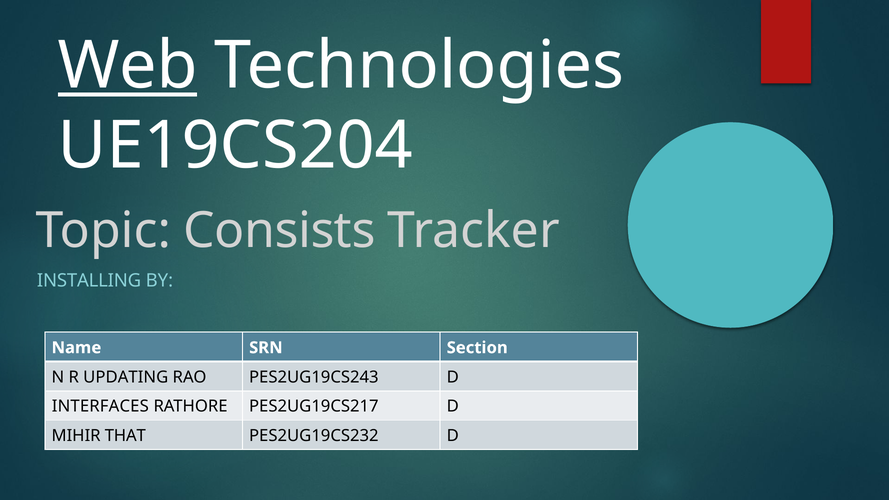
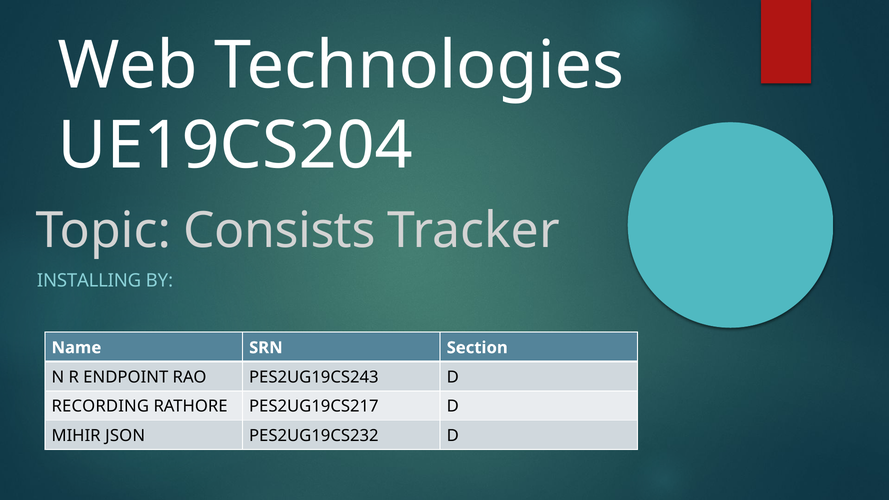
Web underline: present -> none (128, 66)
UPDATING: UPDATING -> ENDPOINT (126, 377)
INTERFACES: INTERFACES -> RECORDING (100, 407)
THAT: THAT -> JSON (125, 436)
